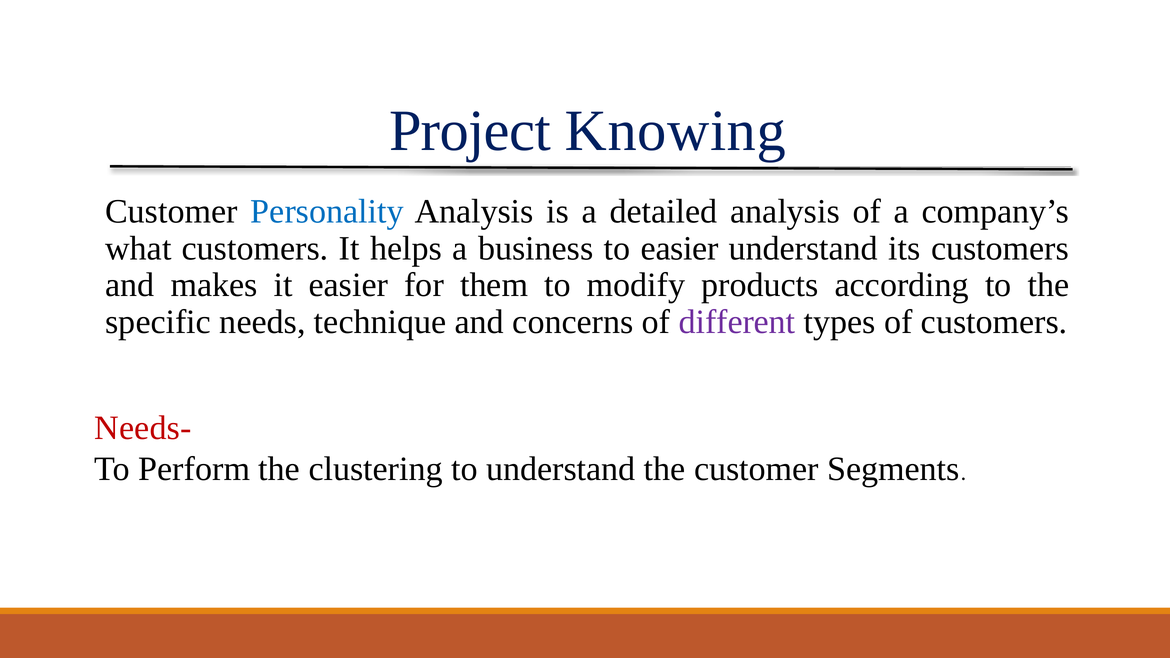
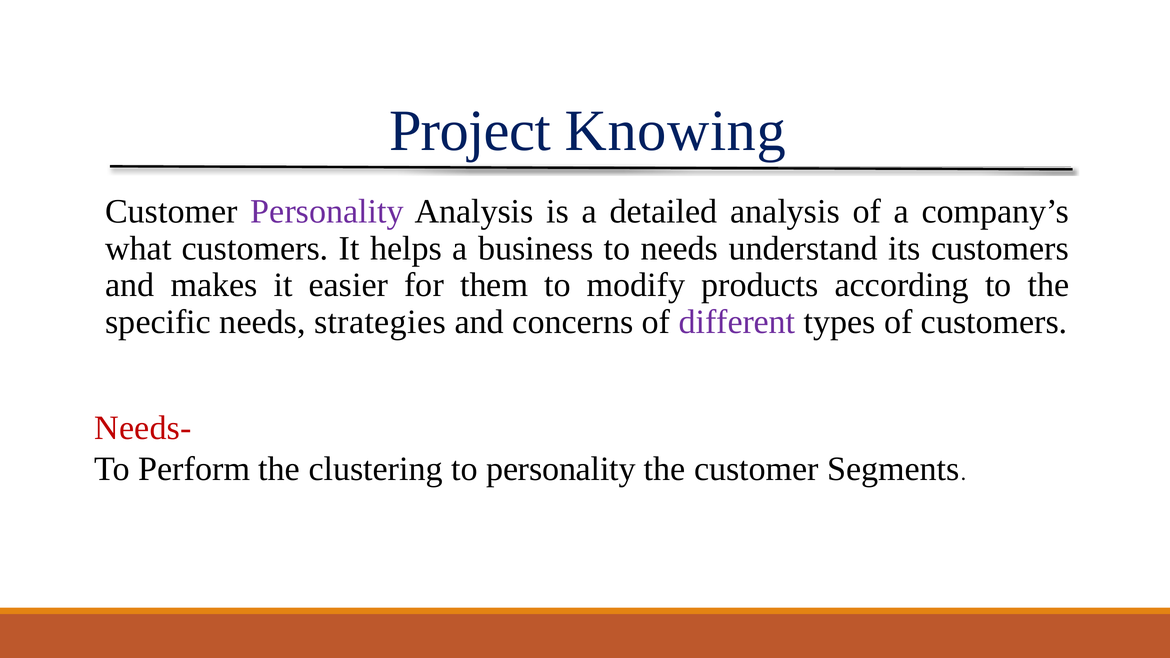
Personality colour: blue -> purple (327, 211)
to easier: easier -> needs (680, 248)
technique: technique -> strategies (380, 322)
to understand: understand -> personality (561, 469)
